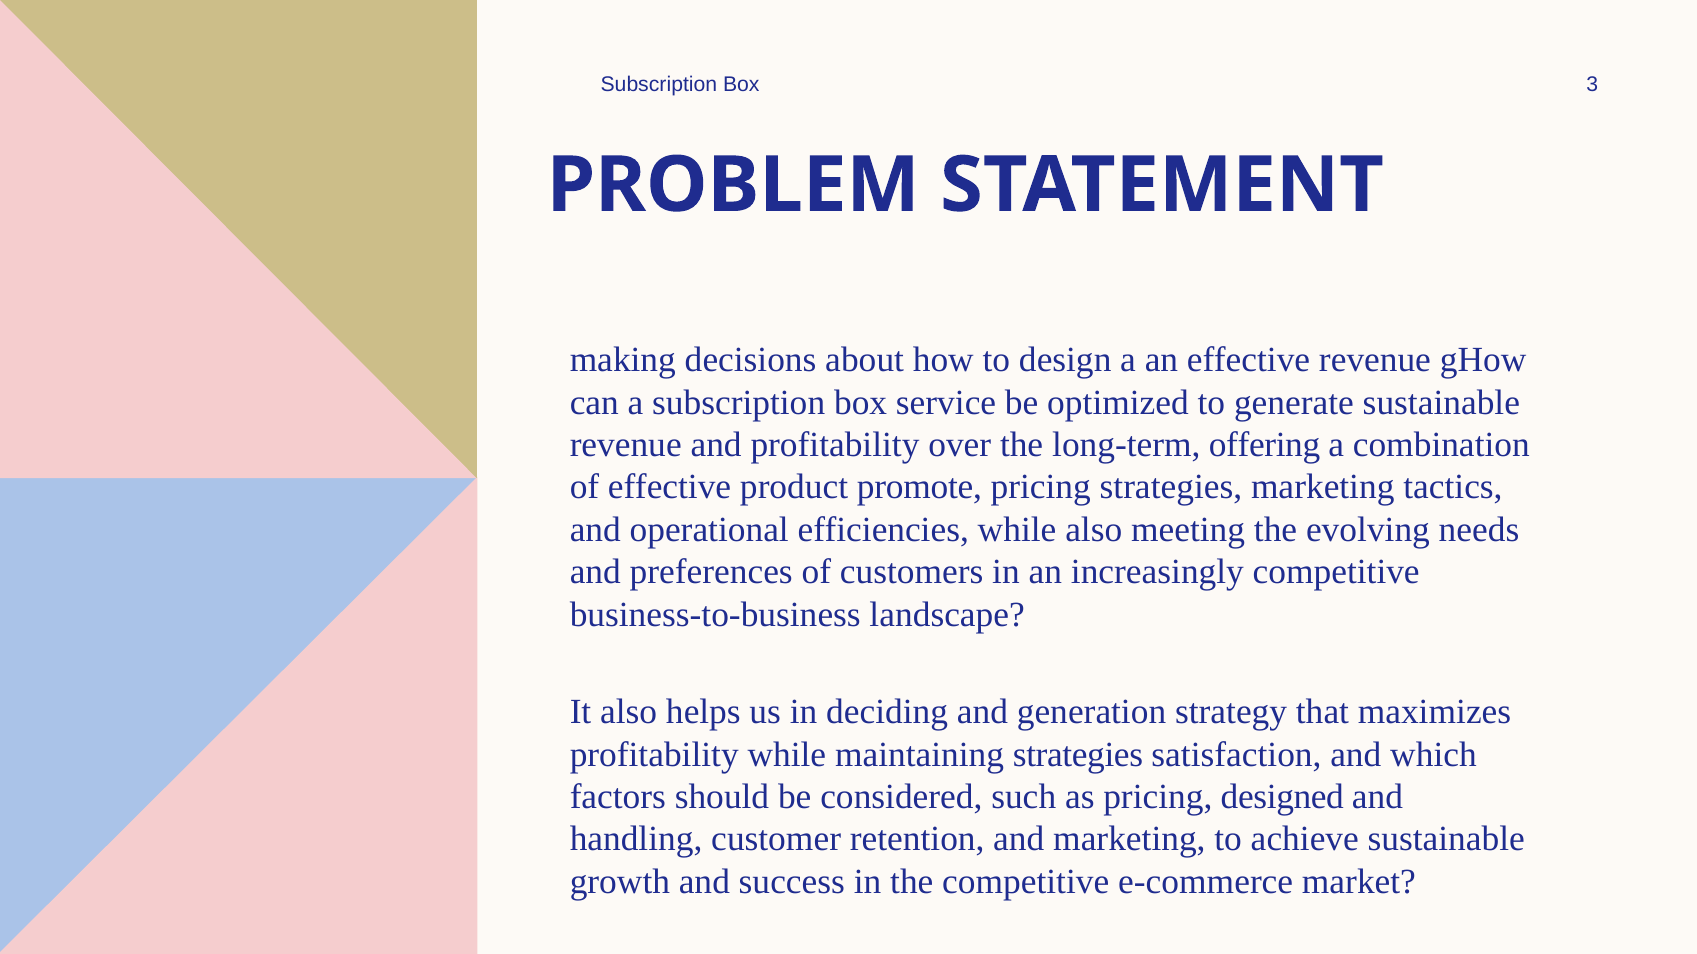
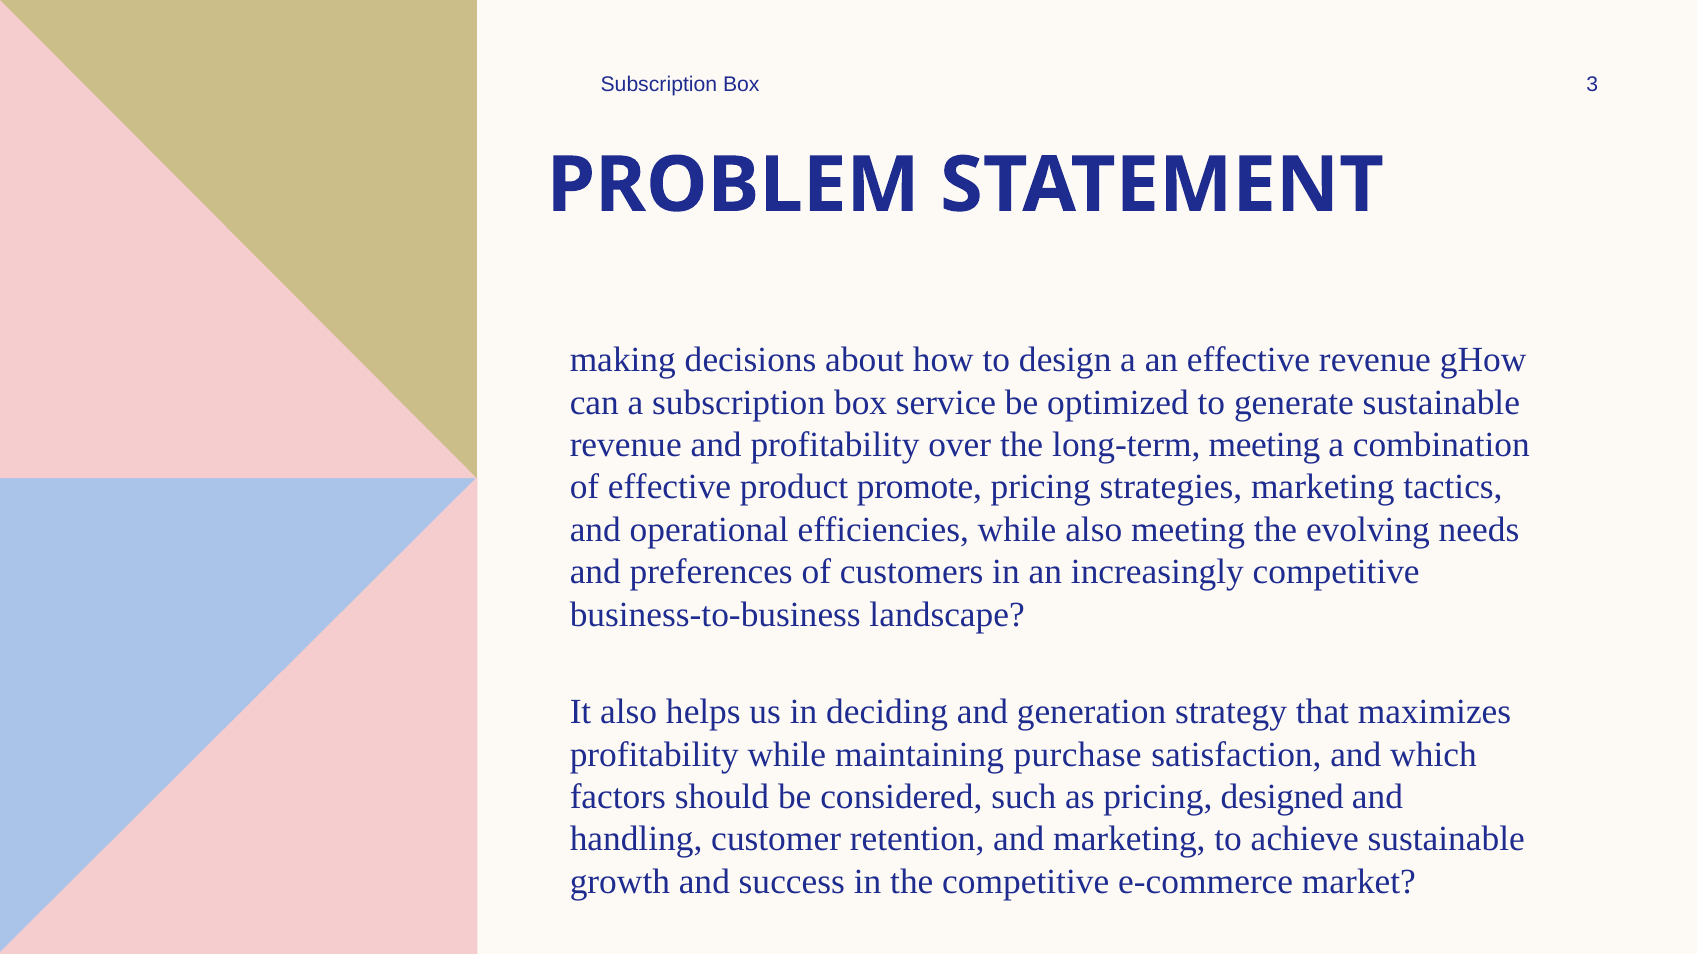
long-term offering: offering -> meeting (1265, 445)
maintaining strategies: strategies -> purchase (1078, 755)
